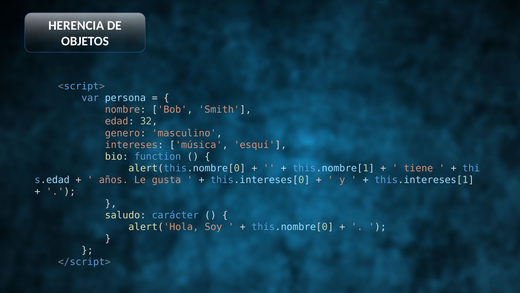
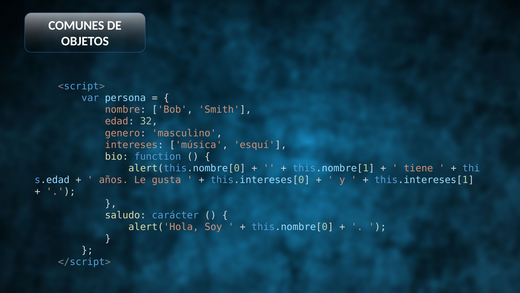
HERENCIA: HERENCIA -> COMUNES (76, 26)
